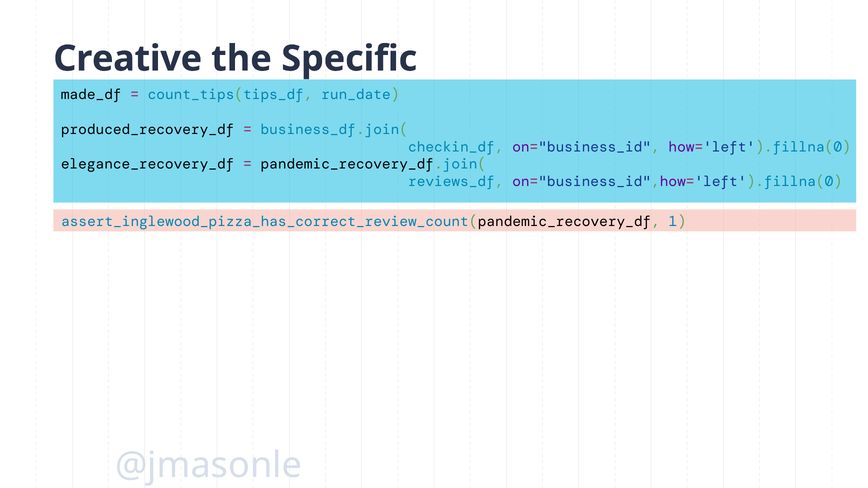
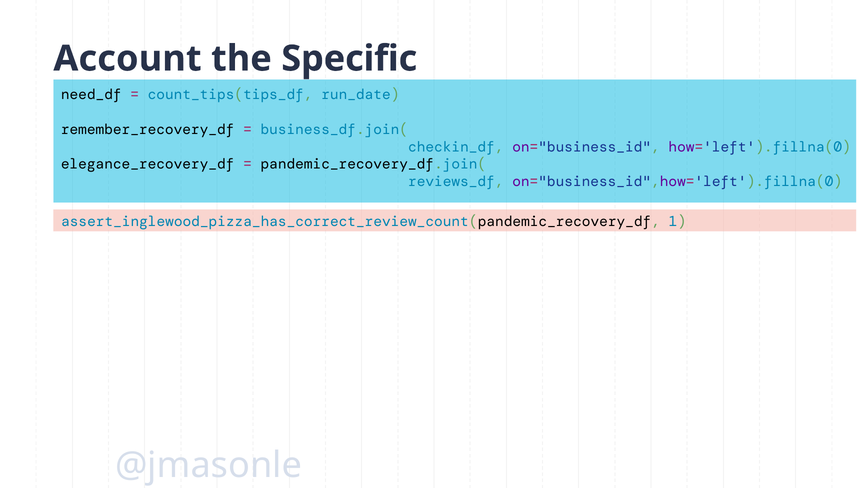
Creative: Creative -> Account (127, 59)
made_df: made_df -> need_df (91, 95)
produced_recovery_df: produced_recovery_df -> remember_recovery_df (148, 129)
